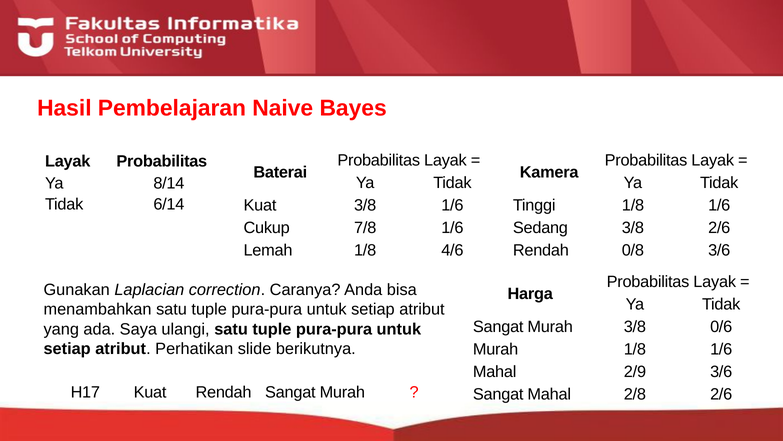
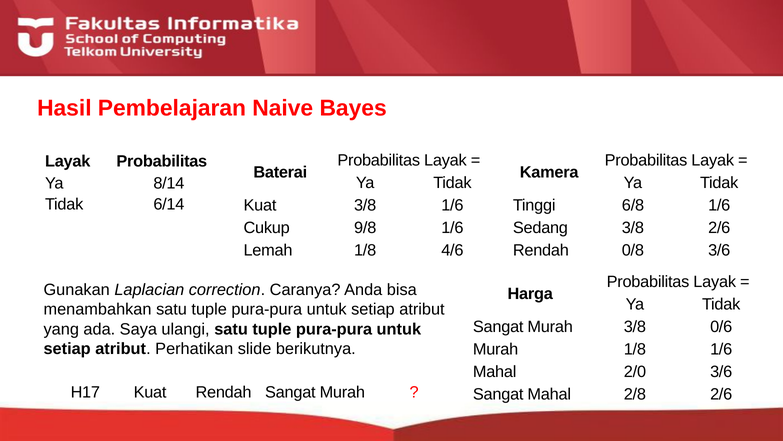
Tinggi 1/8: 1/8 -> 6/8 (633, 205)
7/8: 7/8 -> 9/8 (365, 227)
2/9: 2/9 -> 2/0 (635, 371)
